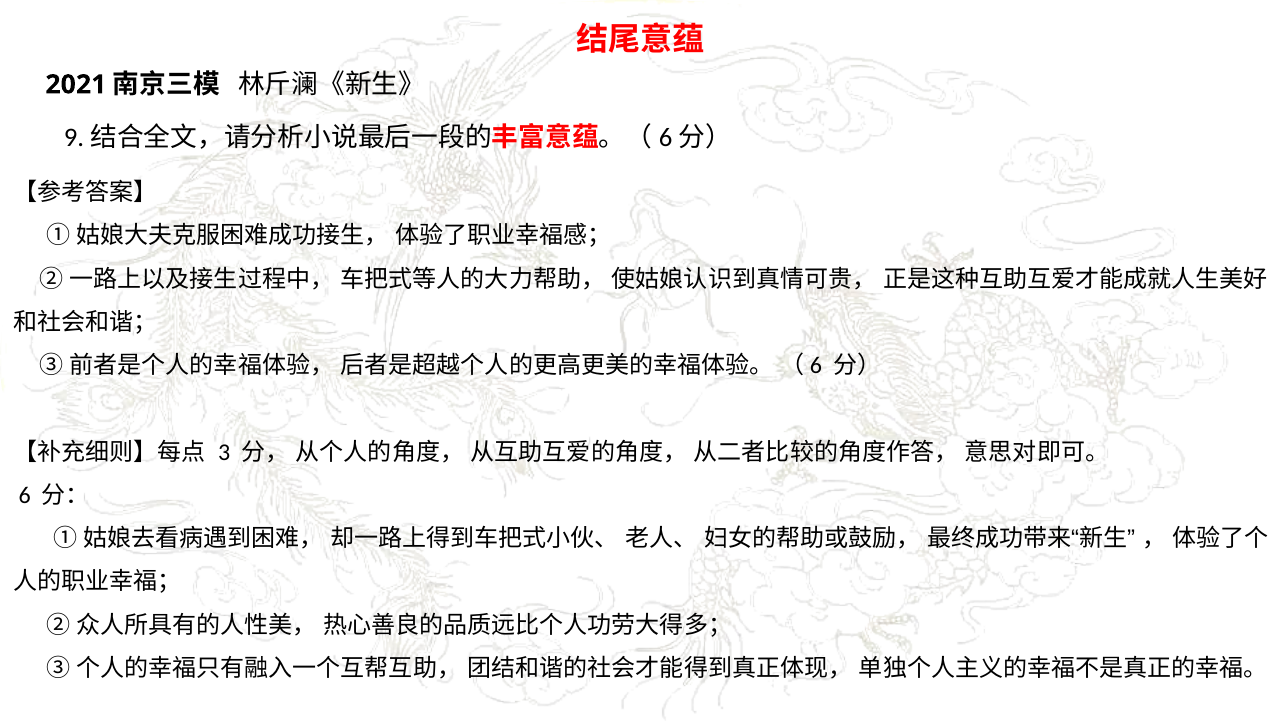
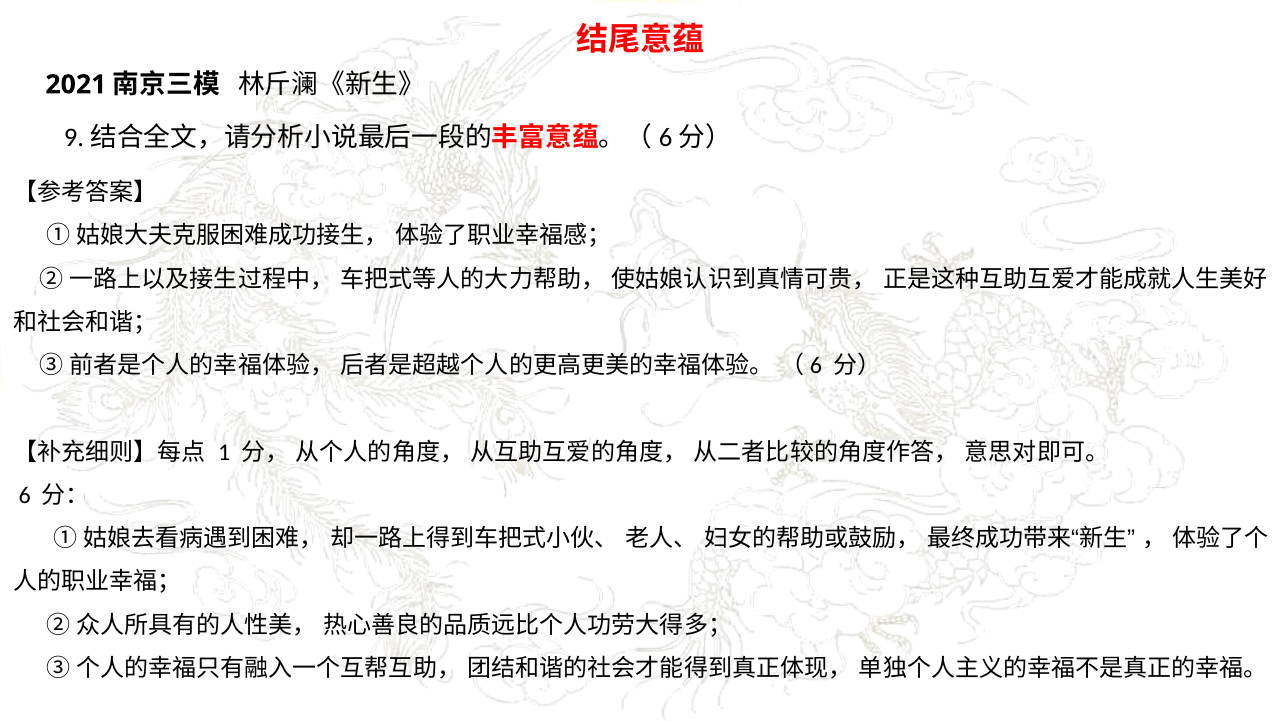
3: 3 -> 1 (224, 452)
